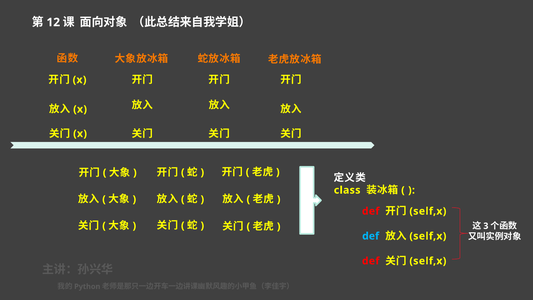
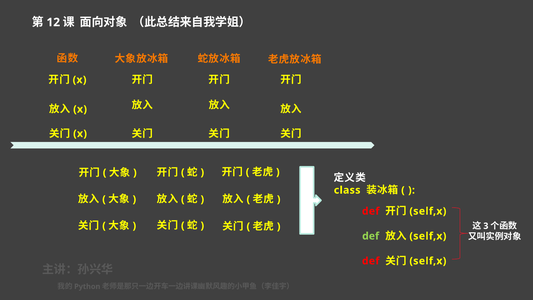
def colour: light blue -> light green (371, 236)
